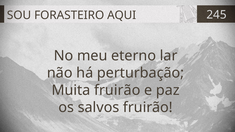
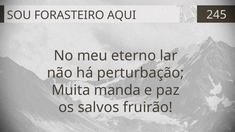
Muita fruirão: fruirão -> manda (117, 90)
